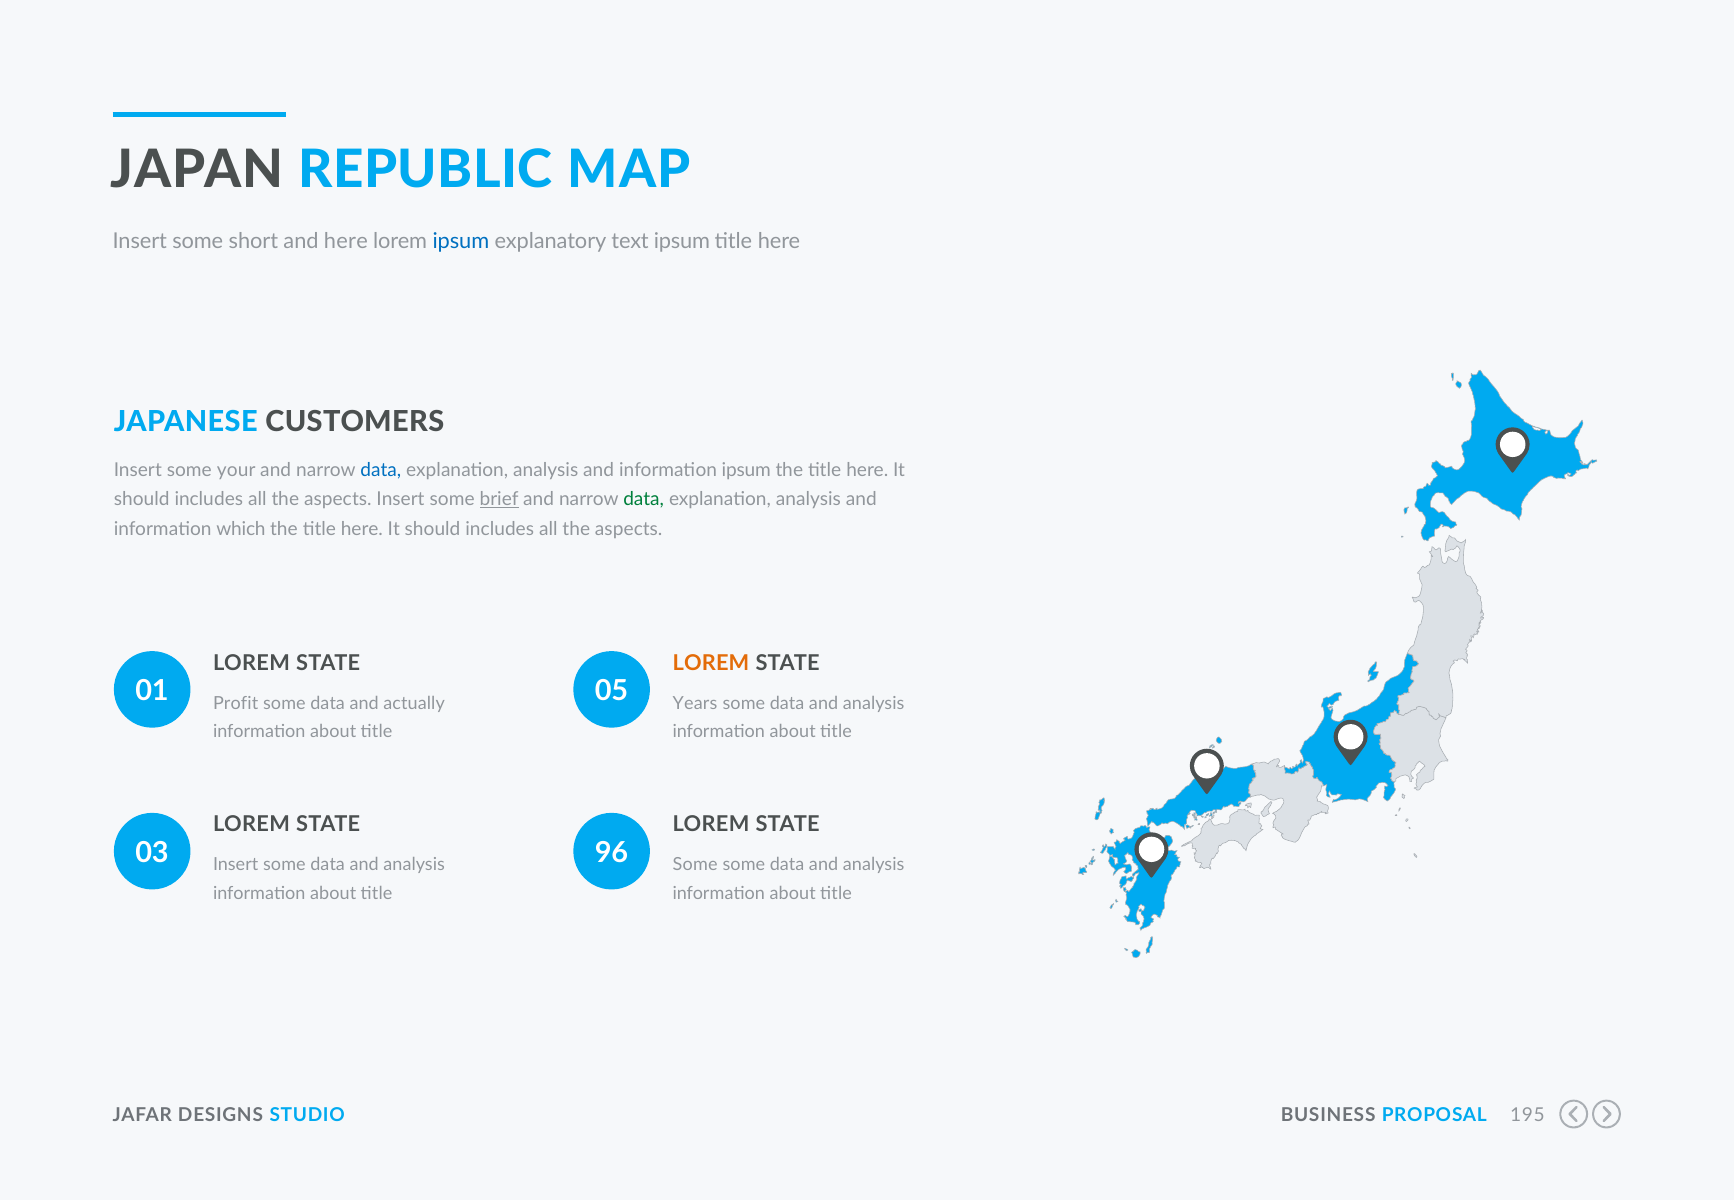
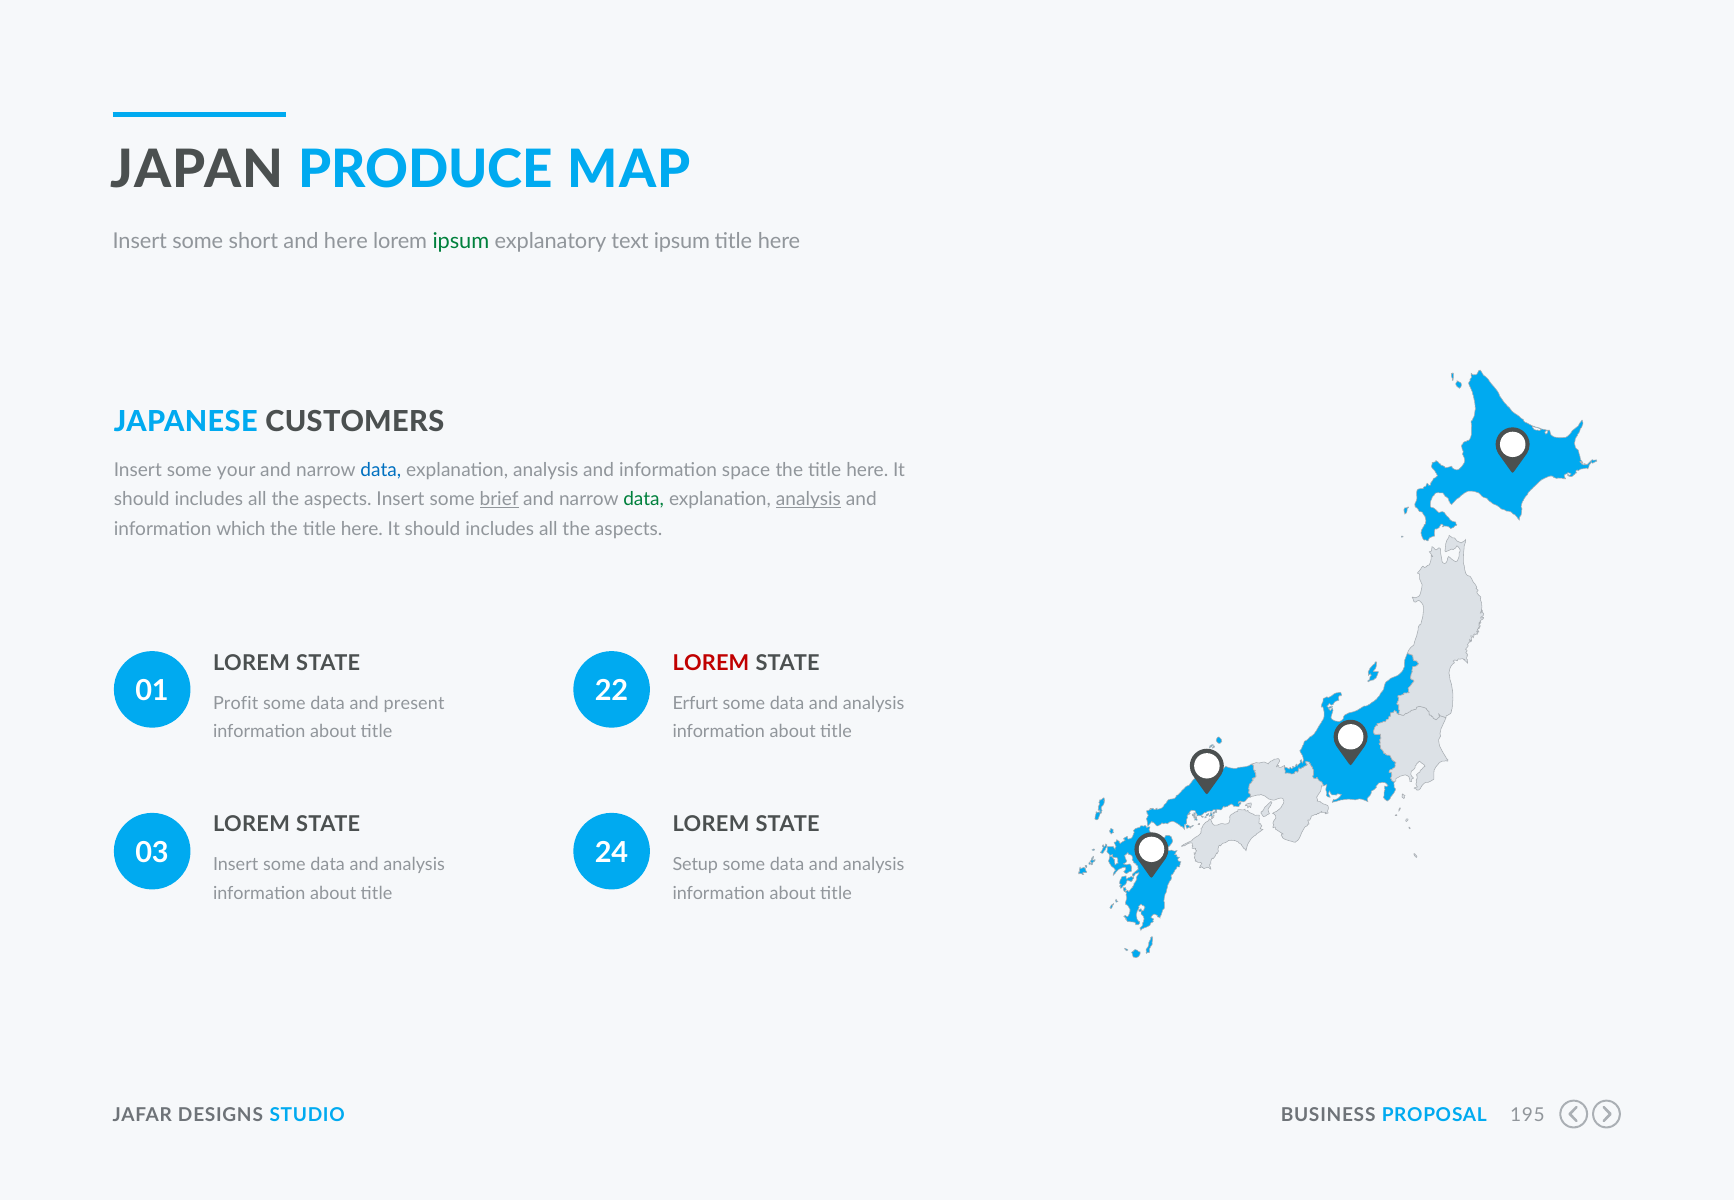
REPUBLIC: REPUBLIC -> PRODUCE (426, 170)
ipsum colour: blue -> green (461, 241)
information ipsum: ipsum -> space (746, 470)
analysis underline: none -> present (808, 500)
LOREM colour: orange -> red (711, 663)
05: 05 -> 22 (612, 692)
actually: actually -> present (414, 704)
Years: Years -> Erfurt (695, 704)
96: 96 -> 24 (612, 853)
Some: Some -> Setup (695, 865)
